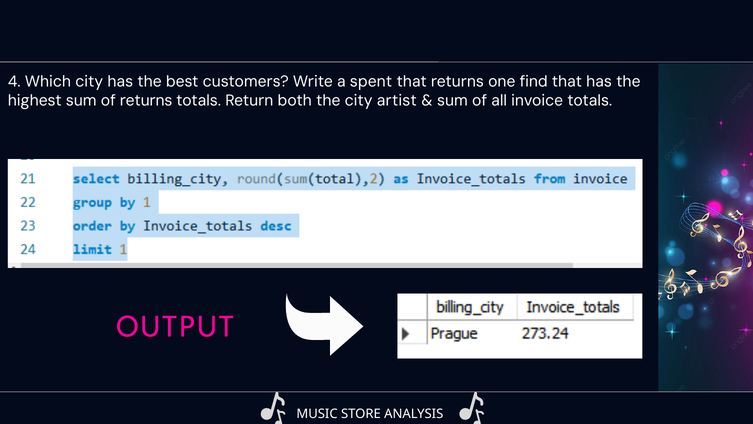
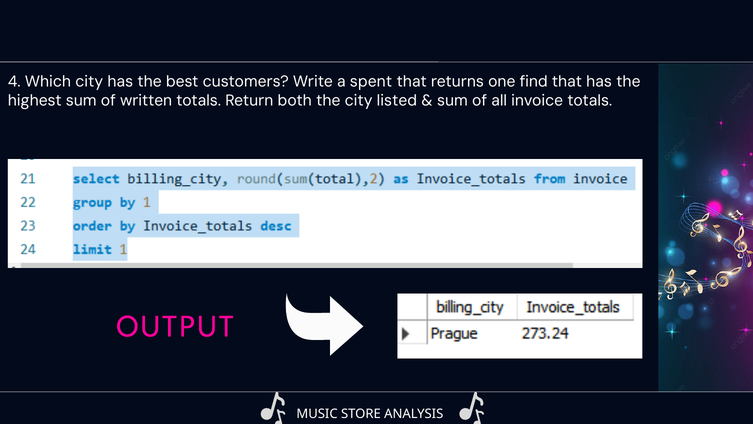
of returns: returns -> written (146, 100)
artist: artist -> listed (397, 100)
